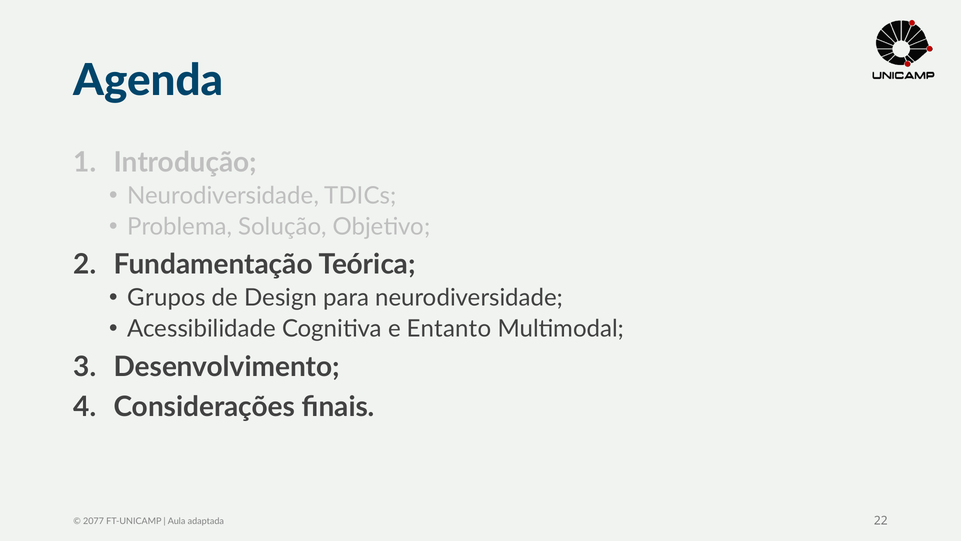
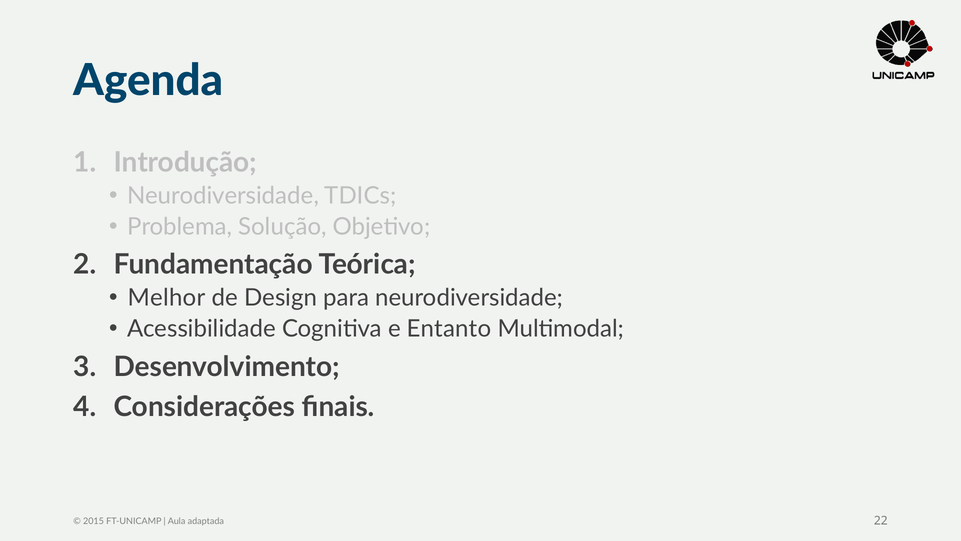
Grupos: Grupos -> Melhor (166, 298)
2077: 2077 -> 2015 (93, 521)
